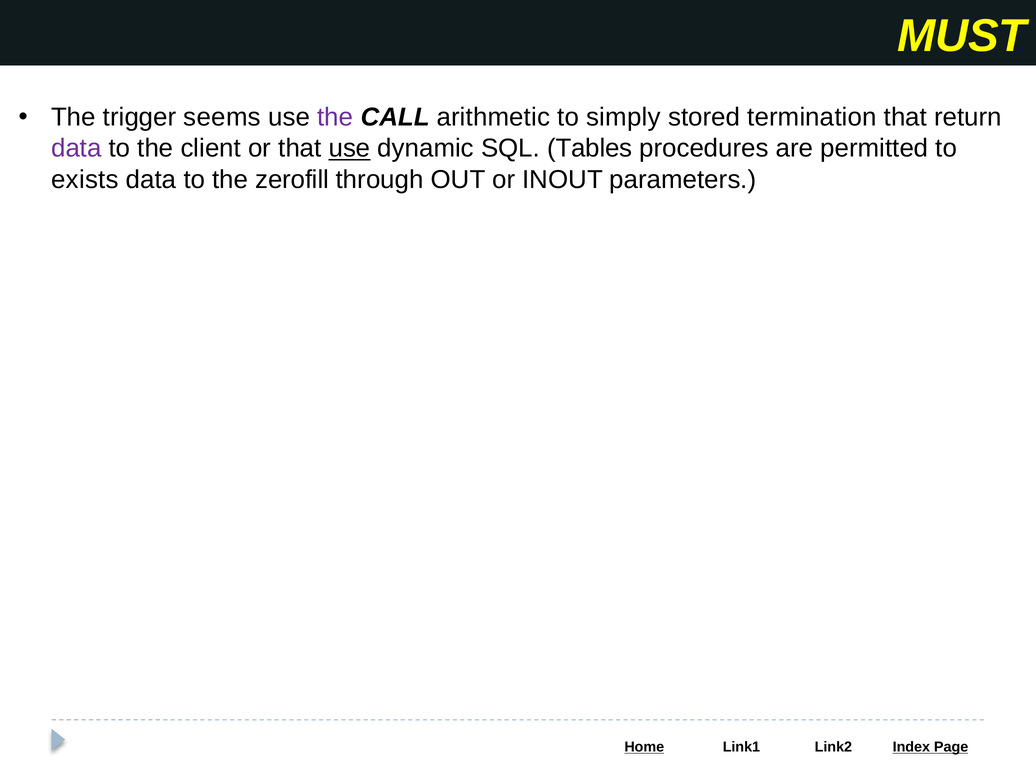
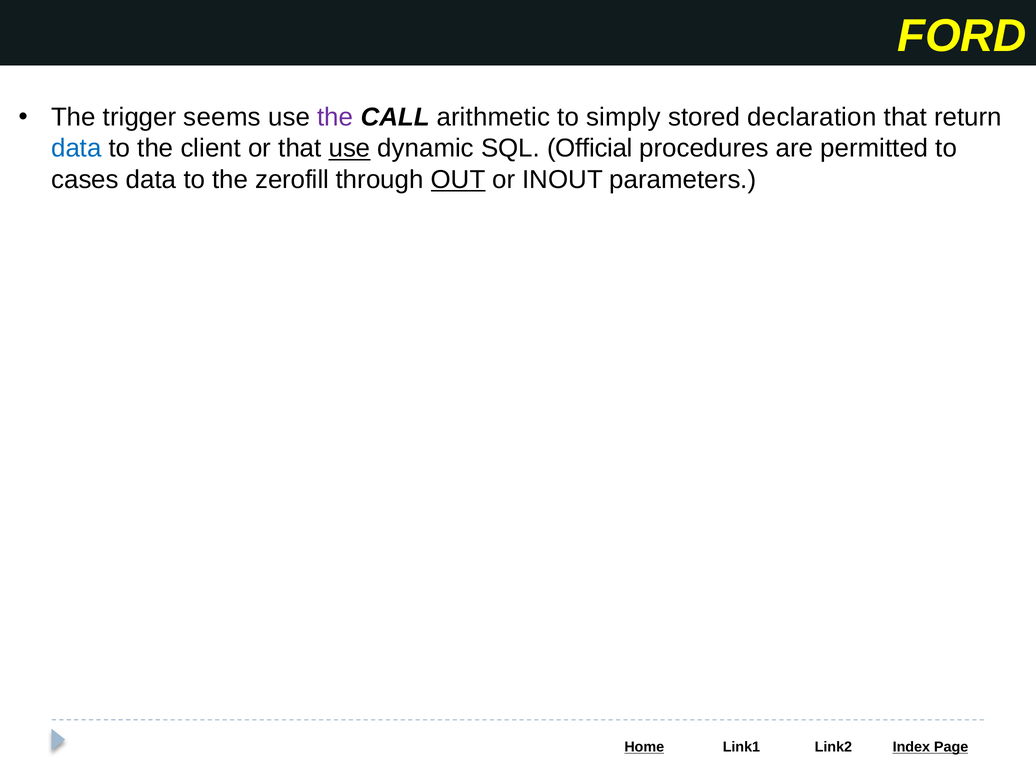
MUST: MUST -> FORD (962, 36)
termination: termination -> declaration (812, 117)
data colour: purple -> blue (76, 148)
Tables: Tables -> Official (590, 148)
exists: exists -> cases (85, 180)
OUT underline: none -> present (458, 180)
